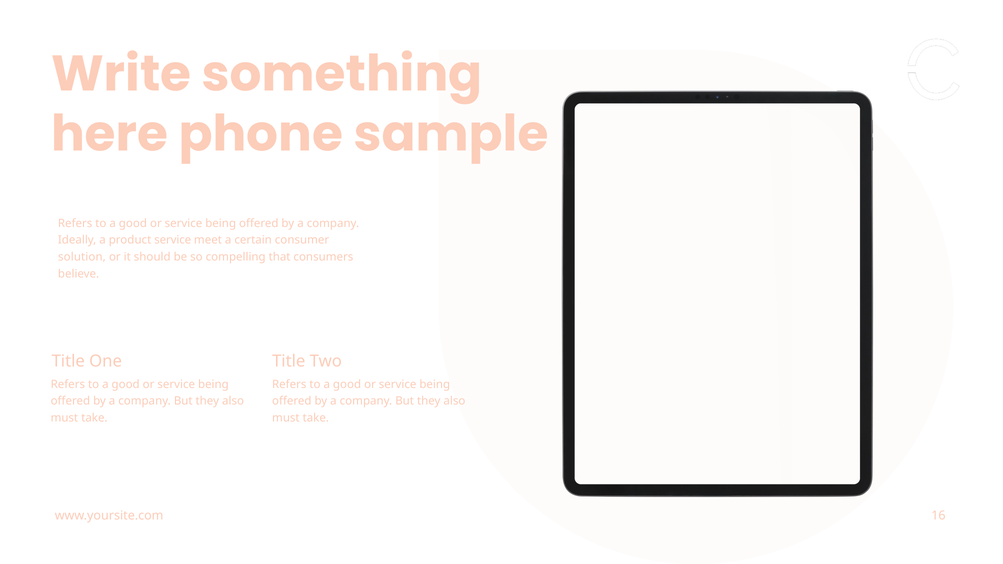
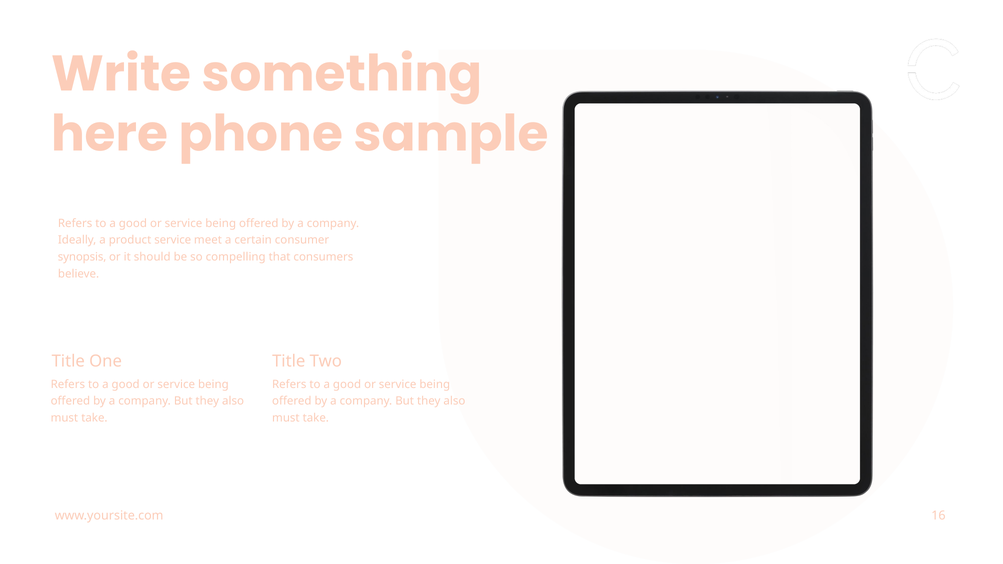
solution: solution -> synopsis (82, 257)
